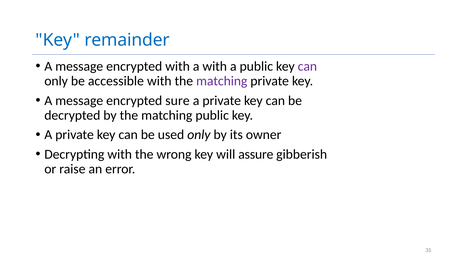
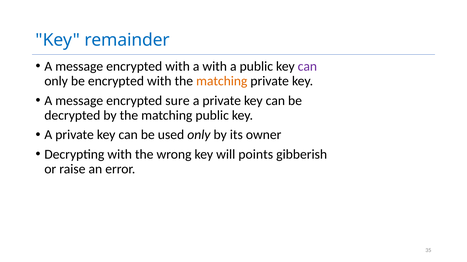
be accessible: accessible -> encrypted (116, 81)
matching colour: purple -> orange (222, 81)
assure: assure -> points (256, 155)
